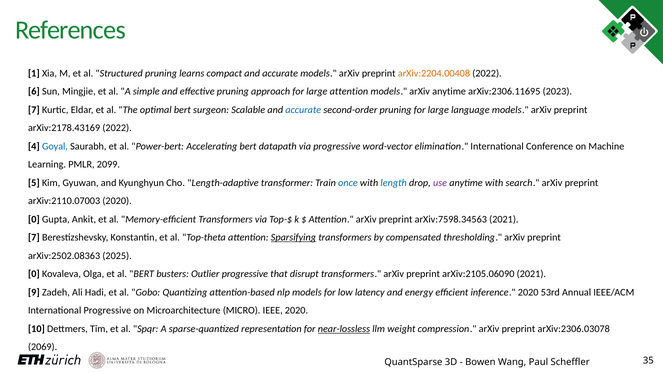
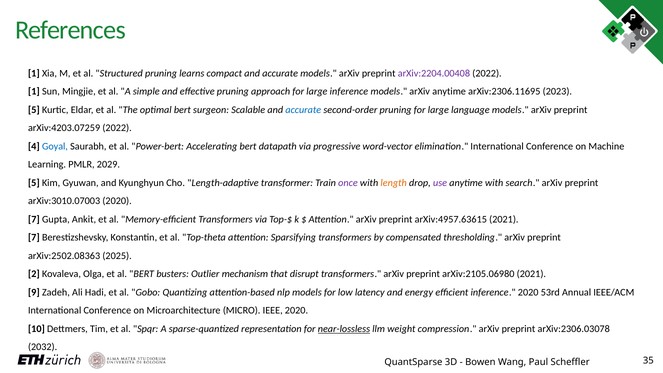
arXiv:2204.00408 colour: orange -> purple (434, 73)
6: 6 -> 1 (34, 92)
large attention: attention -> inference (349, 92)
7: 7 -> 5 (34, 110)
arXiv:2178.43169: arXiv:2178.43169 -> arXiv:4203.07259 (64, 128)
2099: 2099 -> 2029 (108, 165)
once colour: blue -> purple (348, 183)
length colour: blue -> orange (394, 183)
arXiv:2110.07003: arXiv:2110.07003 -> arXiv:3010.07003 (64, 201)
0: 0 -> 7 (34, 219)
arXiv:7598.34563: arXiv:7598.34563 -> arXiv:4957.63615 (451, 219)
Sparsifying underline: present -> none (293, 238)
0: 0 -> 2 (34, 274)
Outlier progressive: progressive -> mechanism (245, 274)
arXiv:2105.06090: arXiv:2105.06090 -> arXiv:2105.06980 (478, 274)
Progressive: Progressive -> Conference (107, 310)
2069: 2069 -> 2032 (43, 347)
